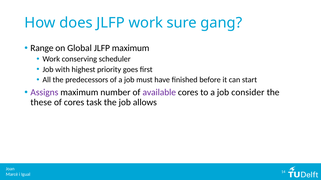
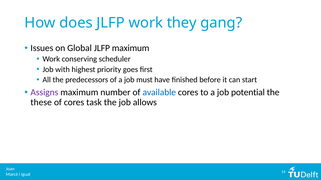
sure: sure -> they (182, 23)
Range: Range -> Issues (42, 48)
available colour: purple -> blue (159, 93)
consider: consider -> potential (248, 93)
